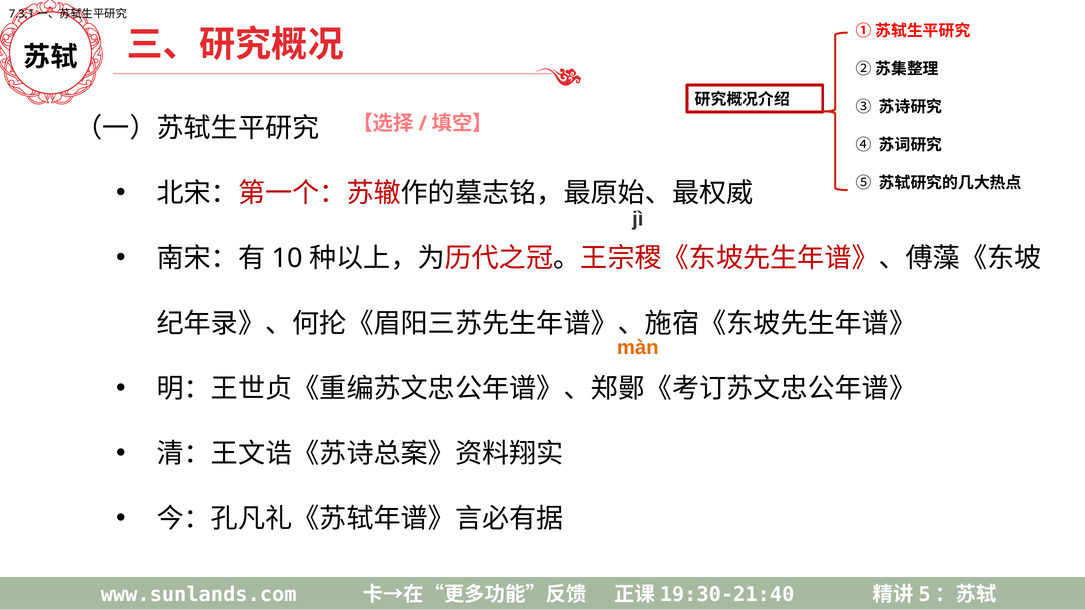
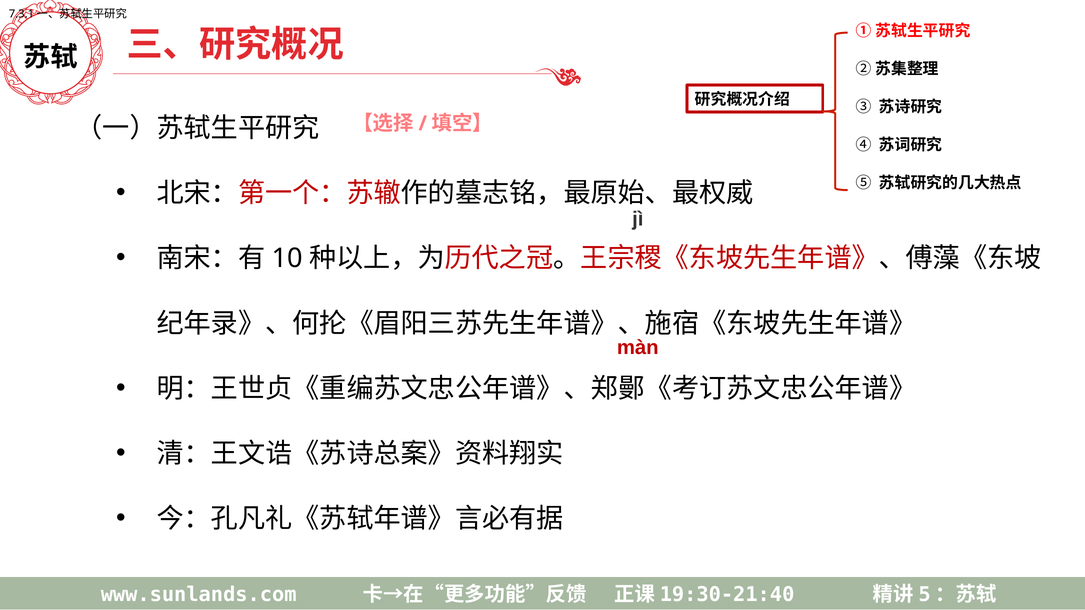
màn colour: orange -> red (638, 348)
